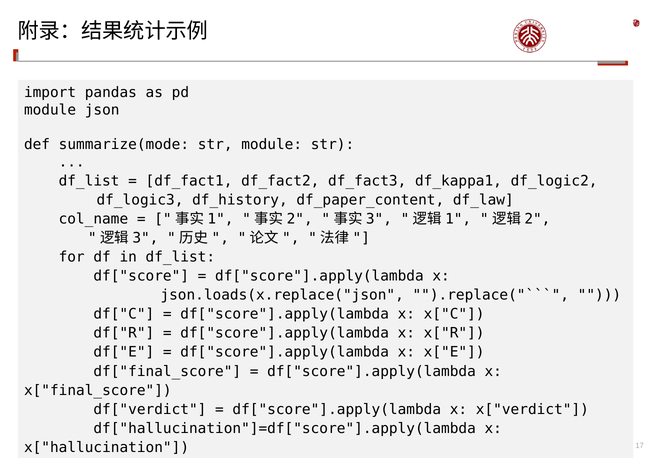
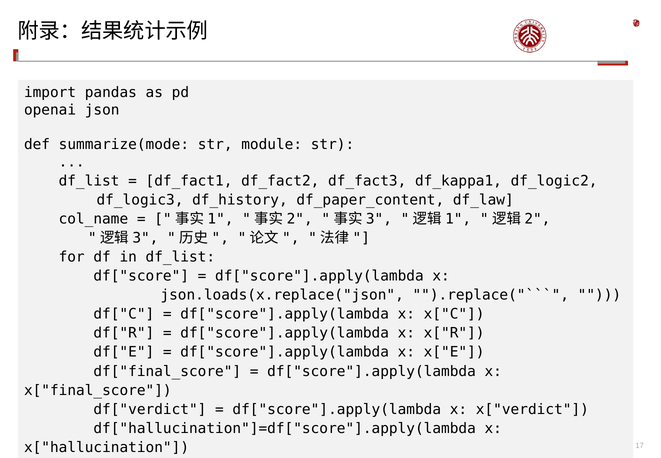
module: module -> openai (50, 110)
